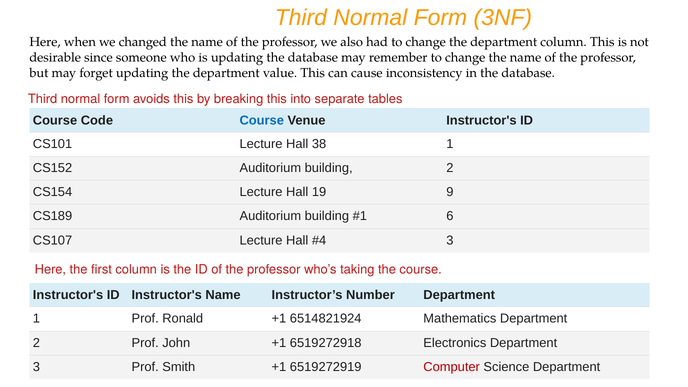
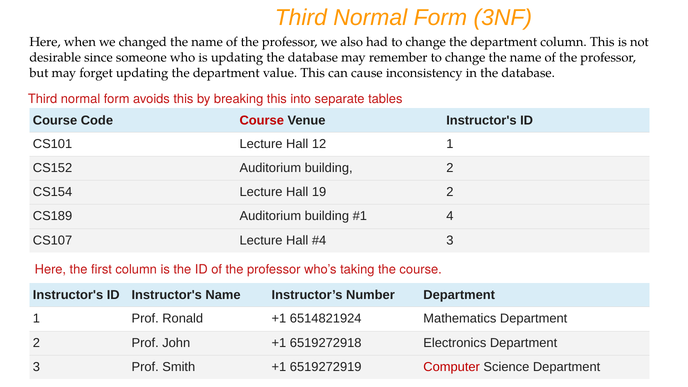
Course colour: blue -> red (262, 120)
38: 38 -> 12 (319, 144)
19 9: 9 -> 2 (450, 192)
6: 6 -> 4 (450, 216)
